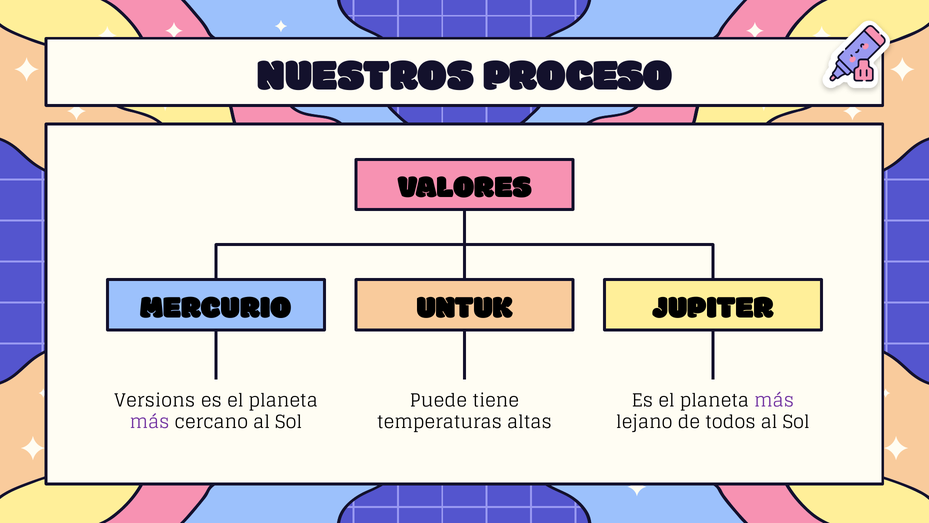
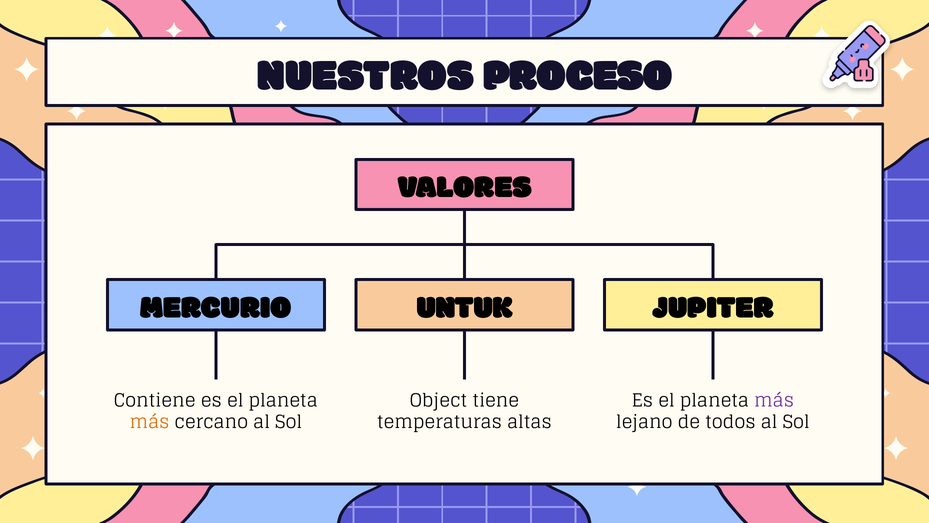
Versions: Versions -> Contiene (155, 400)
Puede: Puede -> Object (438, 400)
más colour: purple -> orange (150, 422)
